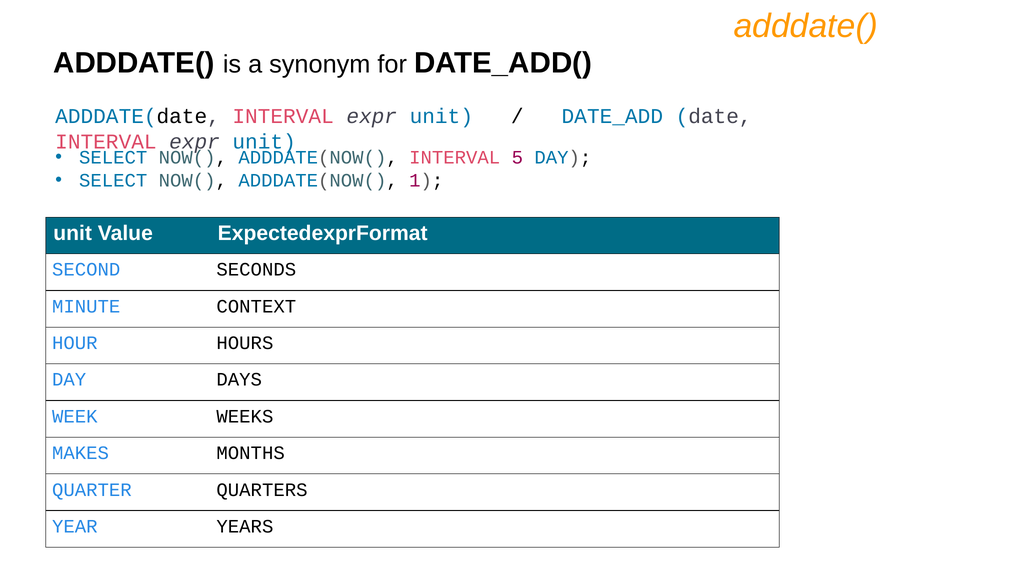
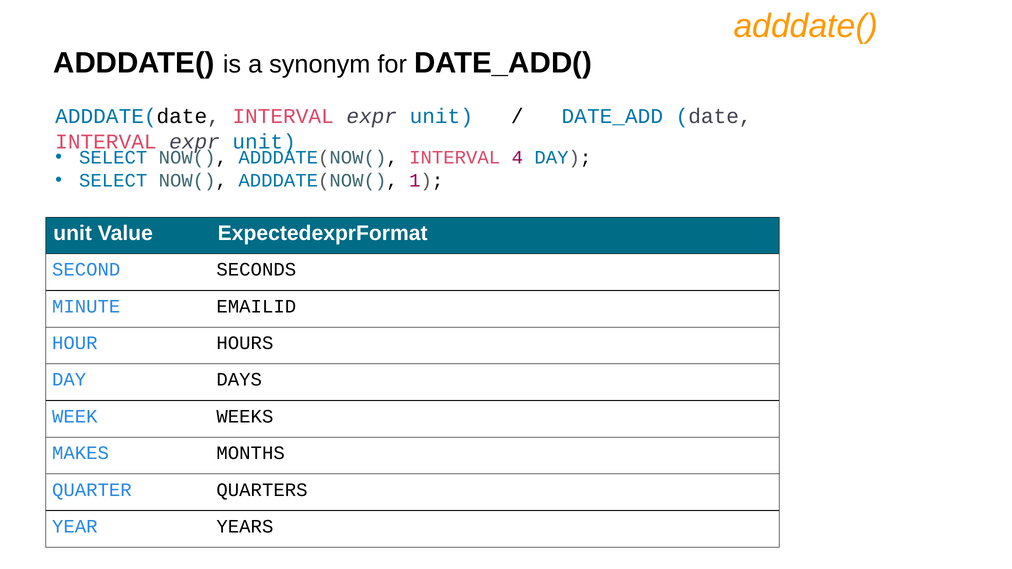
5: 5 -> 4 (517, 158)
CONTEXT: CONTEXT -> EMAILID (256, 306)
